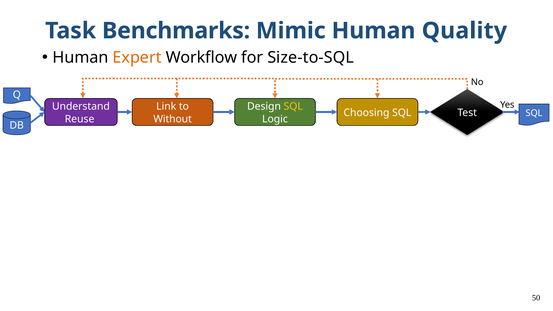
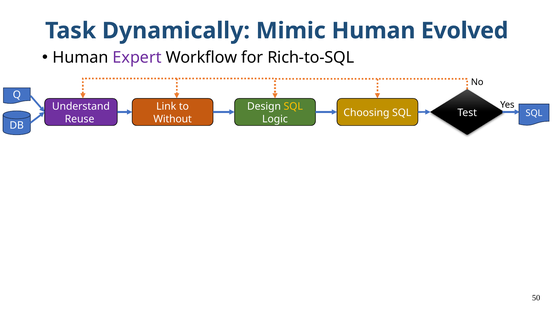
Benchmarks: Benchmarks -> Dynamically (176, 31)
Quality: Quality -> Evolved (465, 31)
Expert colour: orange -> purple (137, 58)
Size-to-SQL: Size-to-SQL -> Rich-to-SQL (311, 58)
